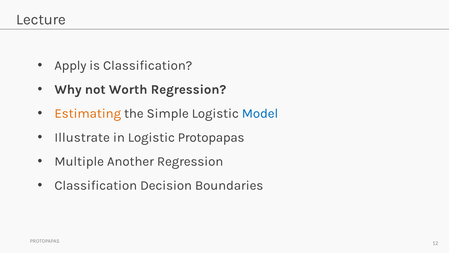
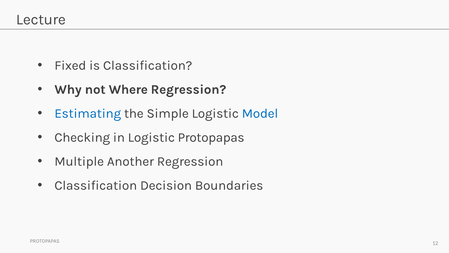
Apply: Apply -> Fixed (70, 65)
Worth: Worth -> Where (128, 89)
Estimating colour: orange -> blue (88, 113)
Illustrate: Illustrate -> Checking (82, 137)
